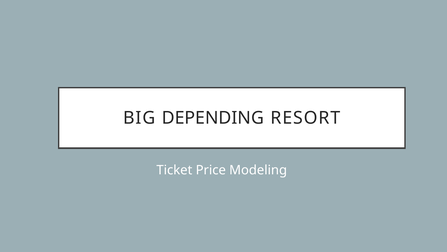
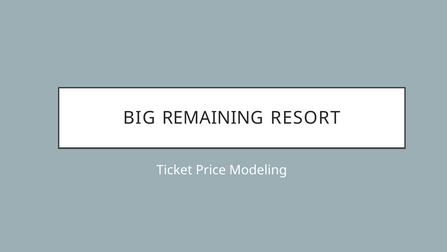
DEPENDING: DEPENDING -> REMAINING (213, 118)
